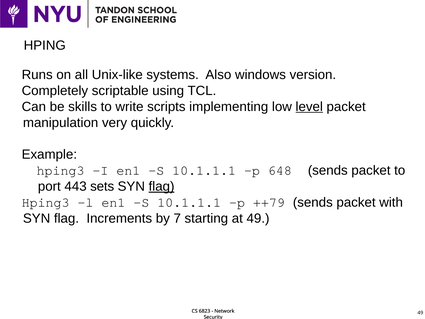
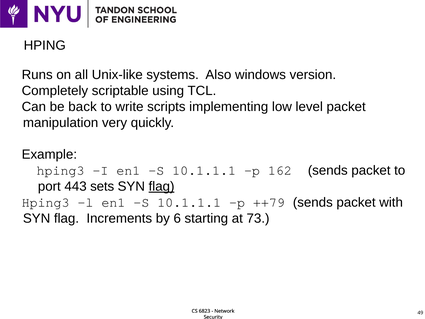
skills: skills -> back (83, 107)
level underline: present -> none (309, 107)
648: 648 -> 162 (280, 170)
7: 7 -> 6 (177, 218)
at 49: 49 -> 73 (258, 218)
